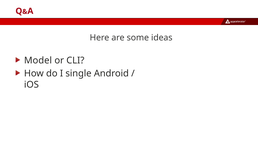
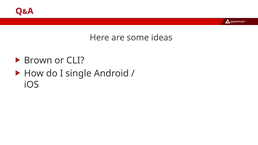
Model: Model -> Brown (38, 61)
